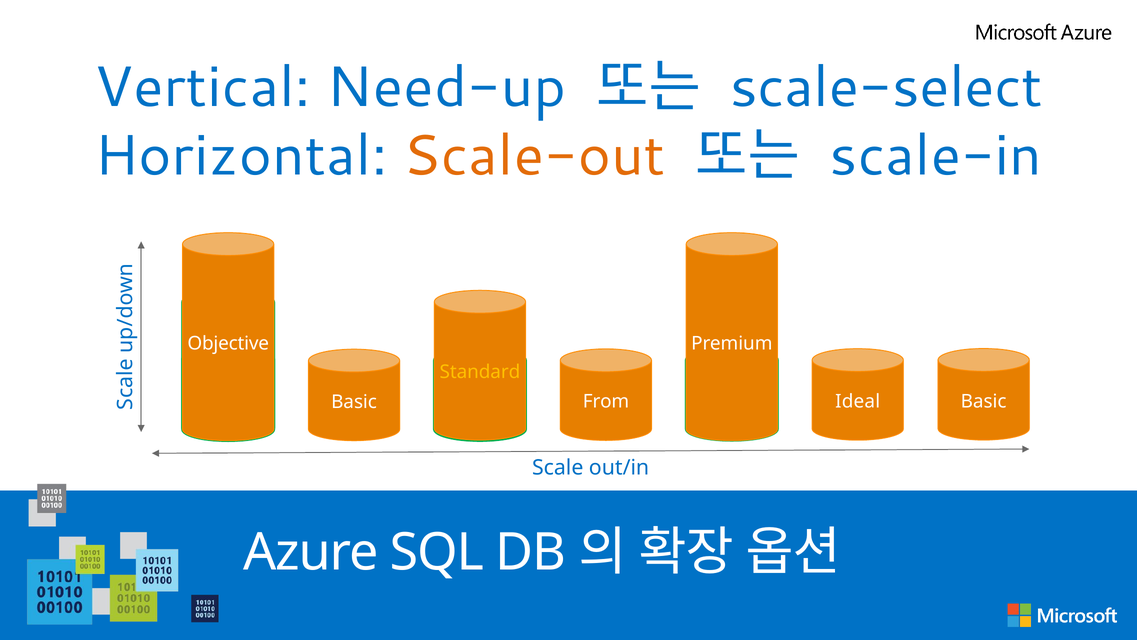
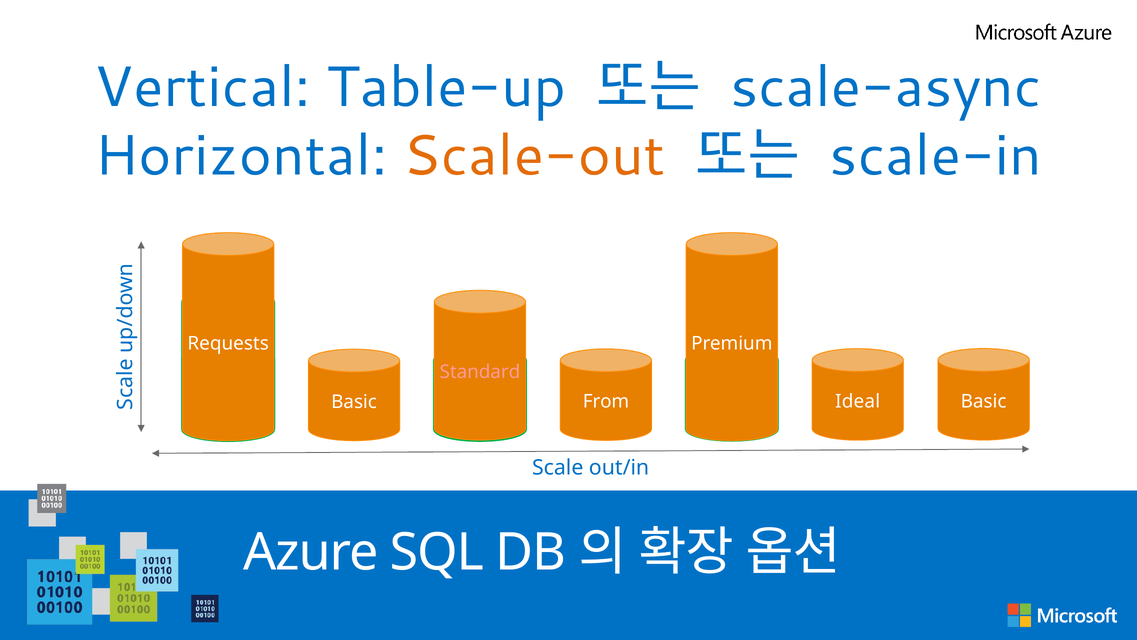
Need-up: Need-up -> Table-up (446, 87)
scale-select: scale-select -> scale-async (886, 87)
Objective: Objective -> Requests (228, 343)
Standard colour: yellow -> pink (480, 372)
